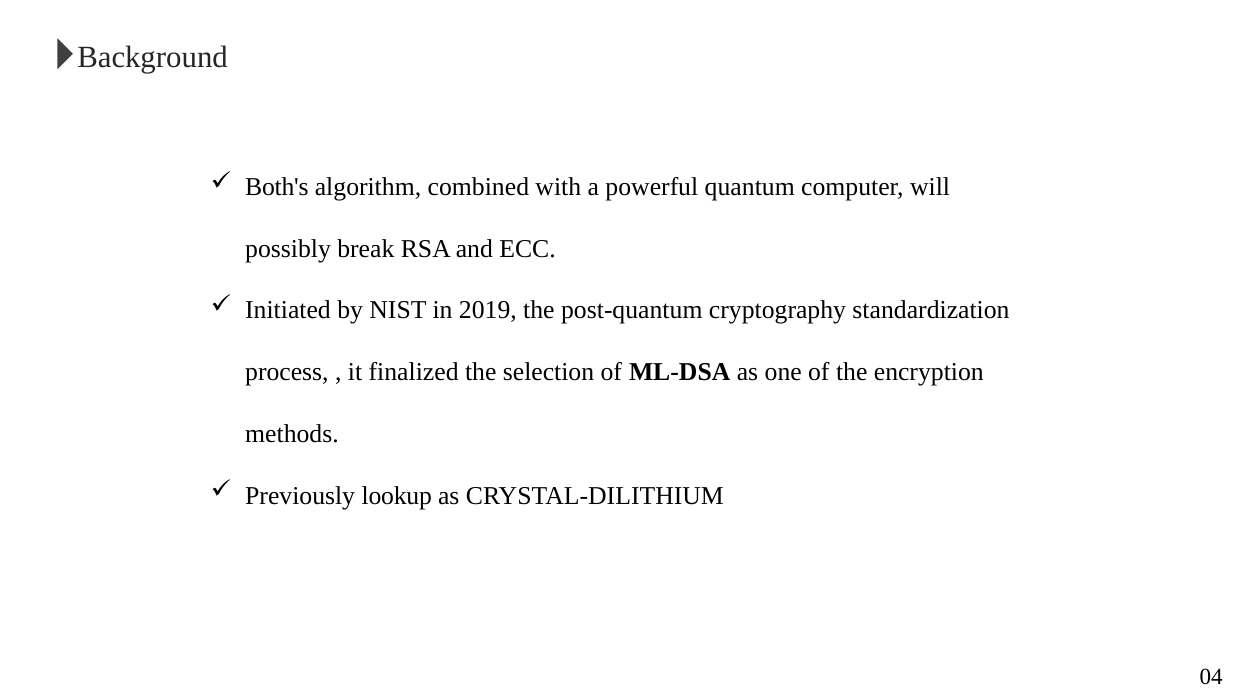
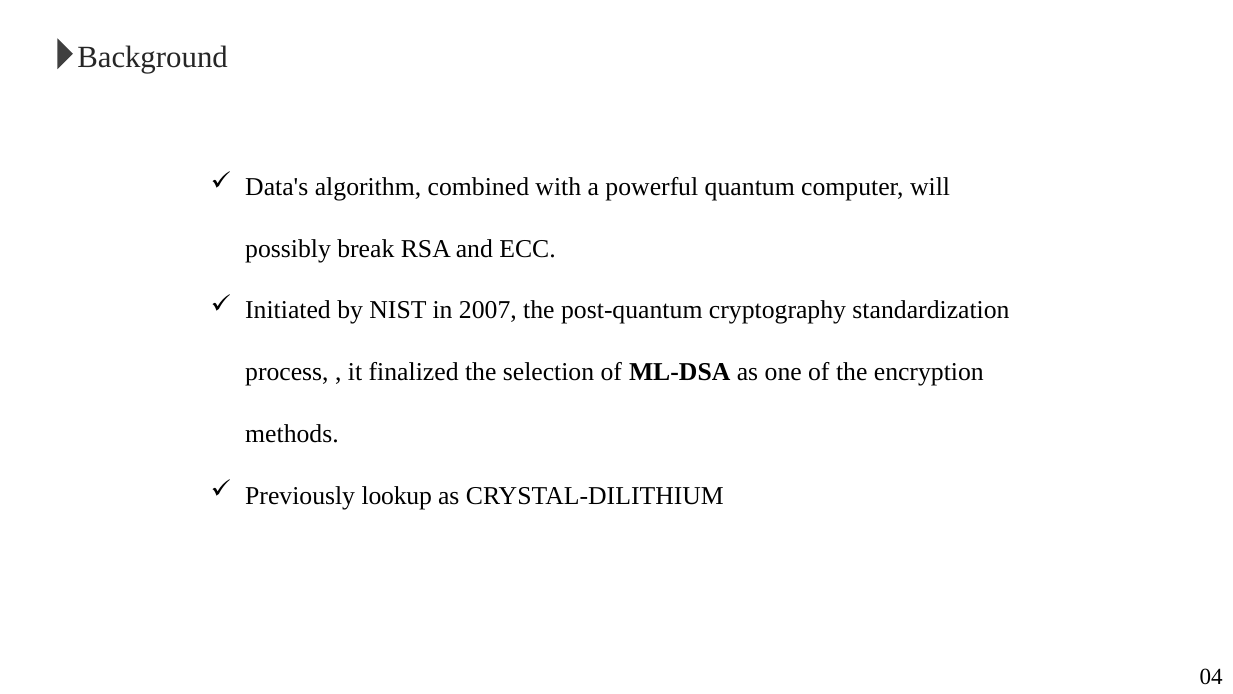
Both's: Both's -> Data's (277, 187)
2019: 2019 -> 2007 (488, 310)
